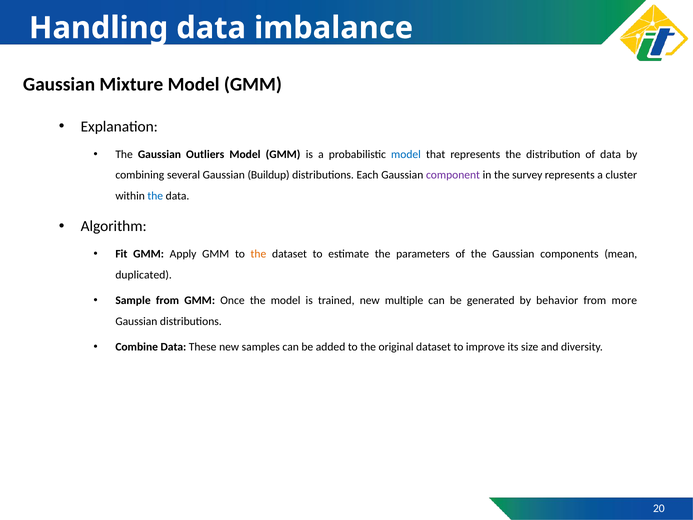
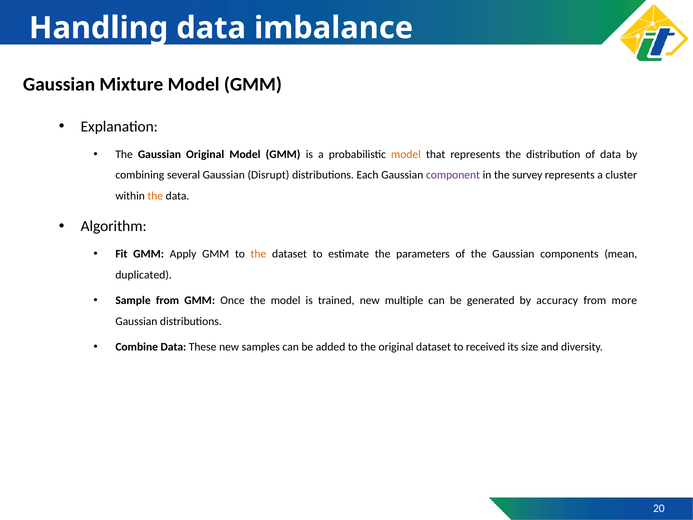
Gaussian Outliers: Outliers -> Original (205, 154)
model colour: blue -> orange (406, 154)
Buildup: Buildup -> Disrupt (268, 175)
the colour: blue -> orange (155, 196)
behavior: behavior -> accuracy (557, 300)
improve: improve -> received (486, 347)
